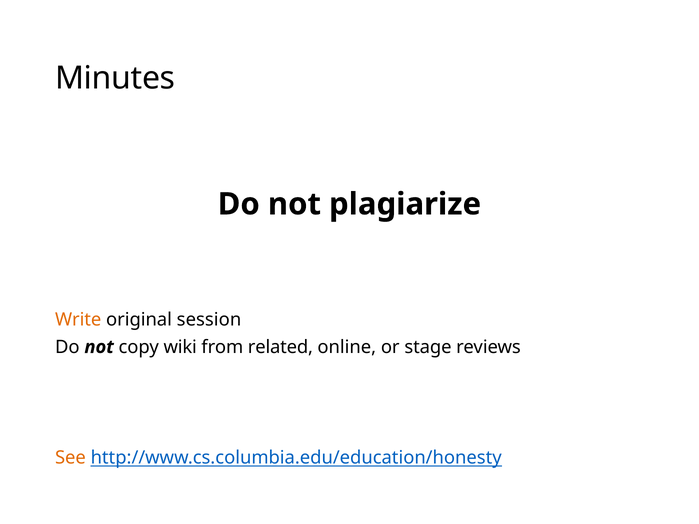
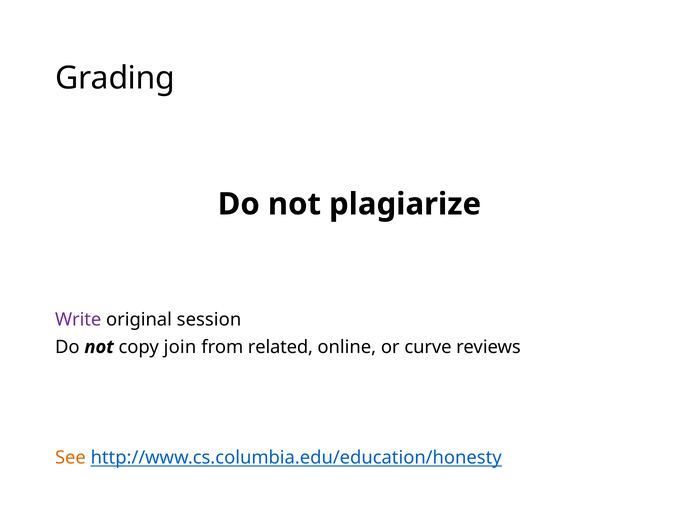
Minutes: Minutes -> Grading (115, 78)
Write colour: orange -> purple (78, 320)
wiki: wiki -> join (180, 347)
stage: stage -> curve (428, 347)
